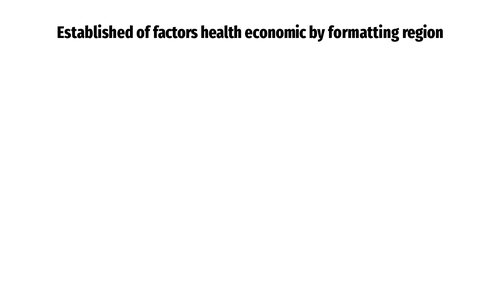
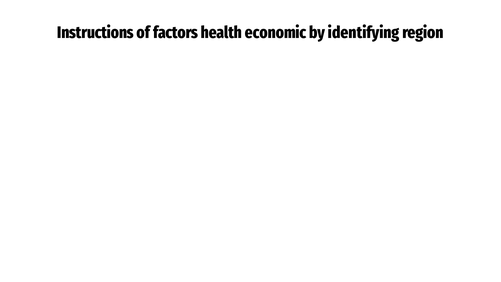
Established: Established -> Instructions (96, 33)
formatting: formatting -> identifying (364, 33)
